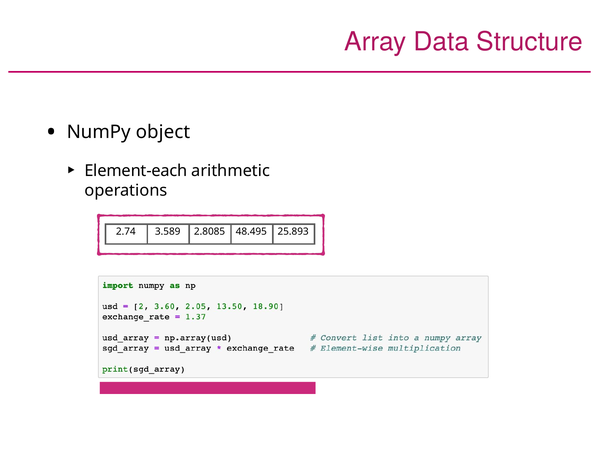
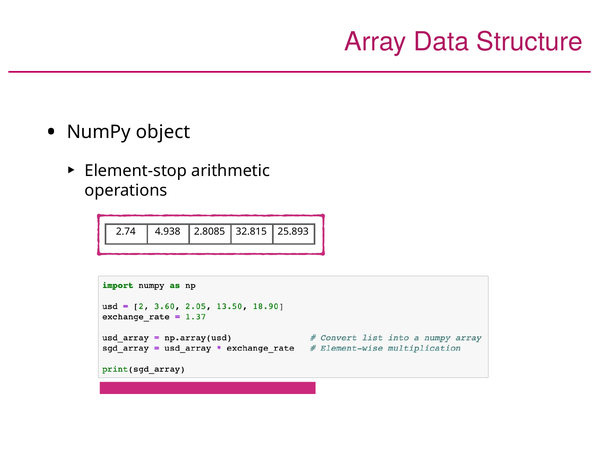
Element-each: Element-each -> Element-stop (136, 171)
3.589: 3.589 -> 4.938 (168, 232)
48.495: 48.495 -> 32.815 (251, 232)
